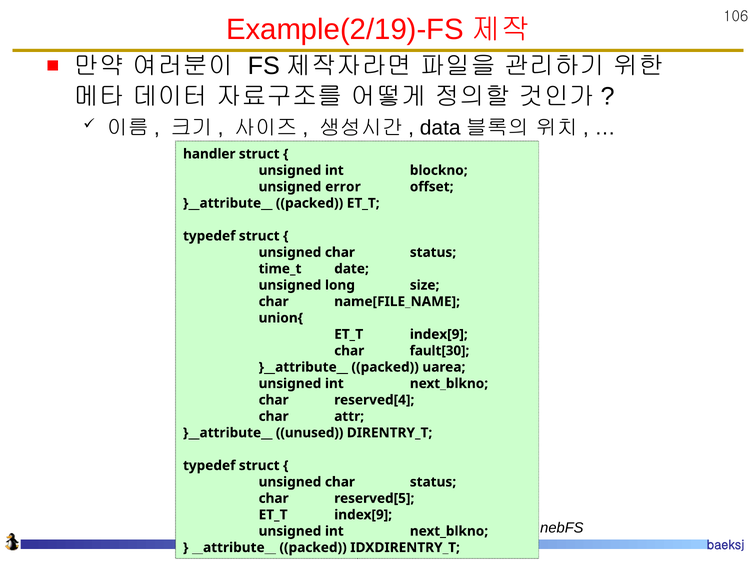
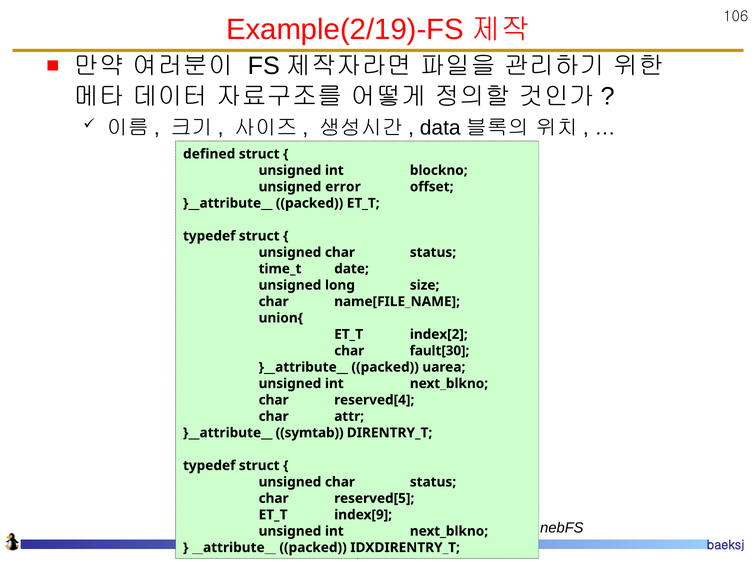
handler: handler -> defined (209, 154)
index[9: index[9 -> index[2 (439, 334)
unused: unused -> symtab (310, 433)
